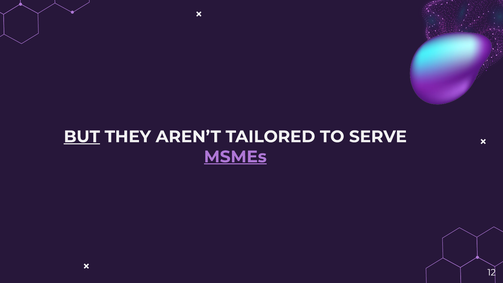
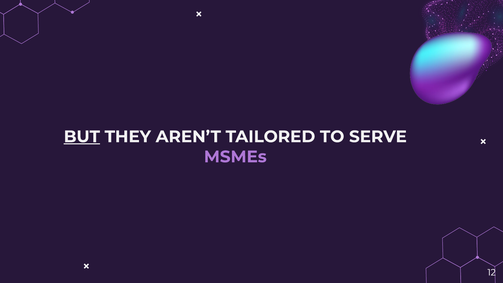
MSMEs underline: present -> none (235, 157)
